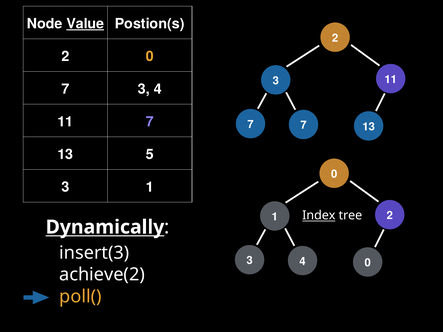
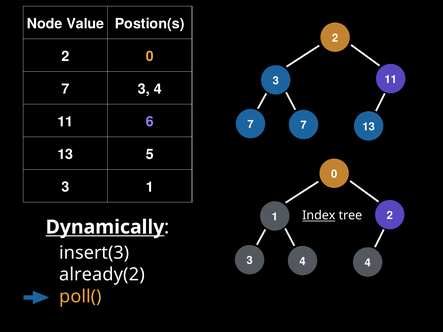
Value underline: present -> none (85, 24)
7: 7 -> 6 (150, 122)
0: 0 -> 4 (368, 263)
achieve(2: achieve(2 -> already(2 (102, 275)
